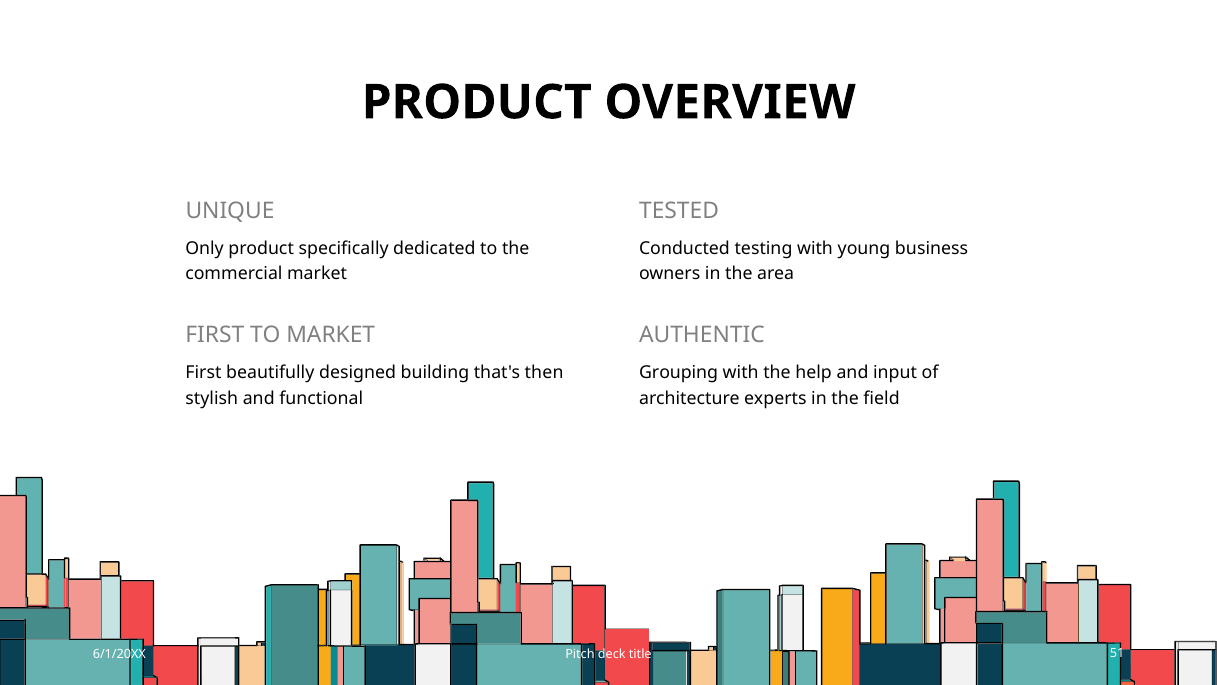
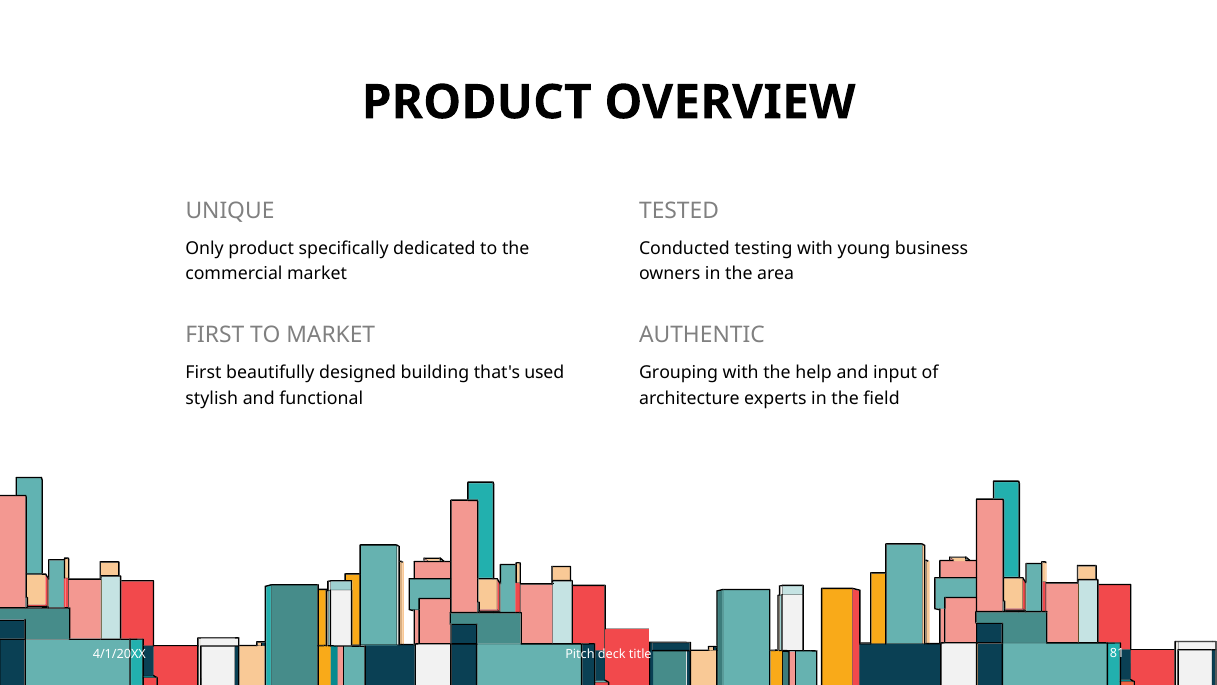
then: then -> used (544, 373)
6/1/20XX: 6/1/20XX -> 4/1/20XX (119, 654)
51: 51 -> 81 (1117, 653)
